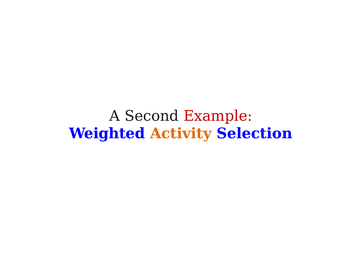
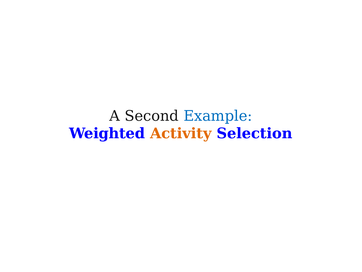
Example colour: red -> blue (218, 116)
